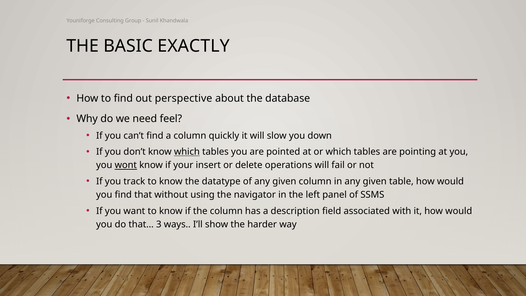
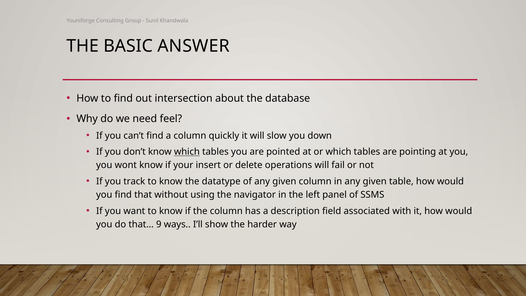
EXACTLY: EXACTLY -> ANSWER (194, 46)
perspective: perspective -> intersection (184, 98)
wont underline: present -> none (126, 165)
3: 3 -> 9 (159, 224)
